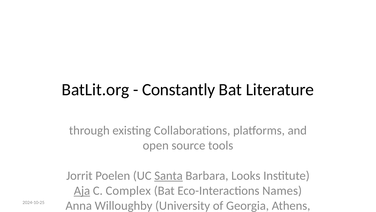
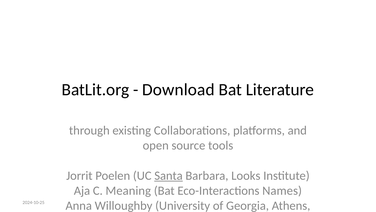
Constantly: Constantly -> Download (178, 90)
Aja underline: present -> none (82, 190)
Complex: Complex -> Meaning (128, 190)
